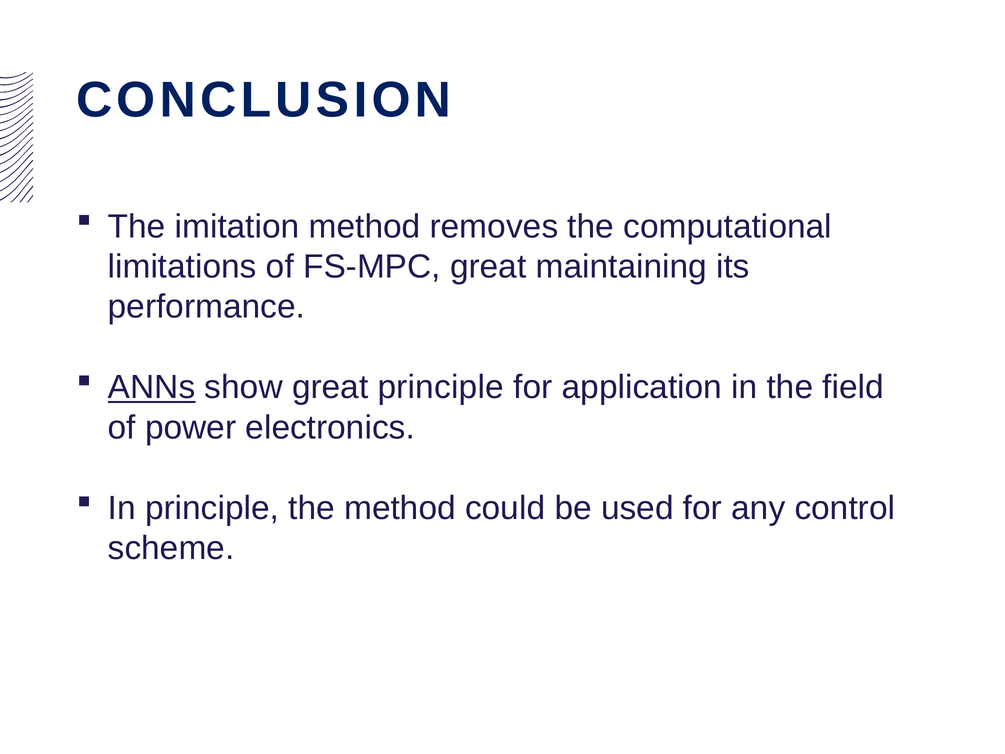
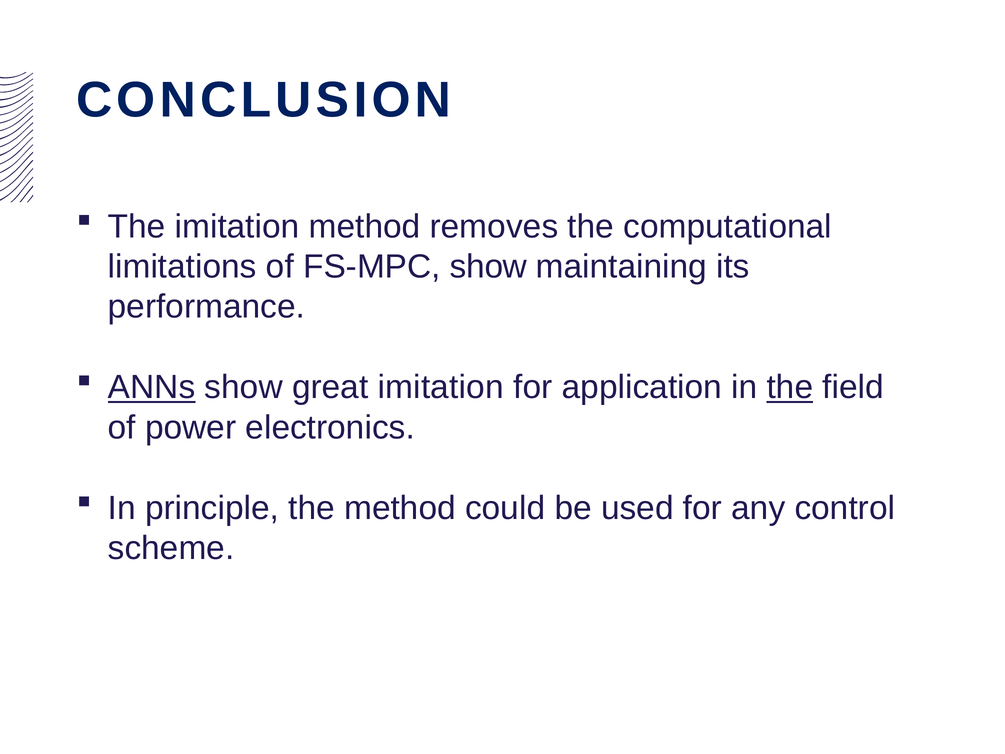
FS-MPC great: great -> show (488, 267)
great principle: principle -> imitation (441, 387)
the underline: none -> present (790, 387)
